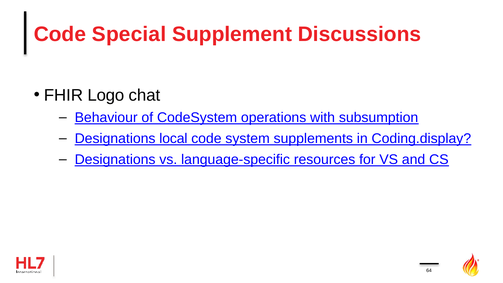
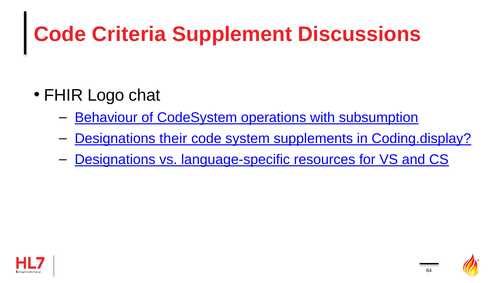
Special: Special -> Criteria (129, 34)
local: local -> their (173, 139)
